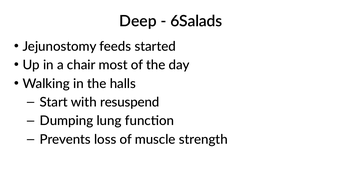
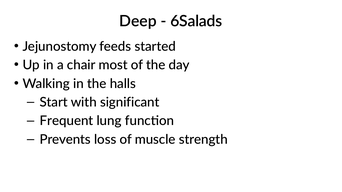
resuspend: resuspend -> significant (130, 102)
Dumping: Dumping -> Frequent (66, 121)
